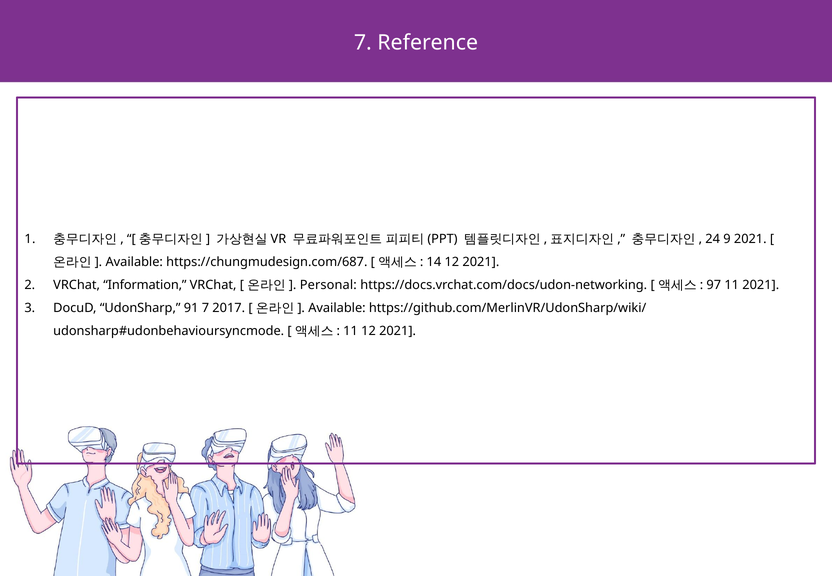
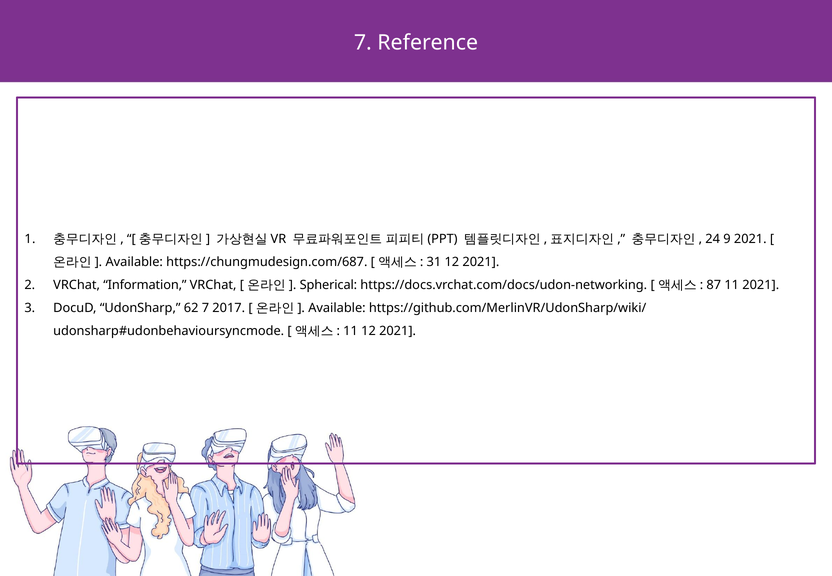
14: 14 -> 31 (434, 262)
Personal: Personal -> Spherical (328, 285)
97: 97 -> 87 (714, 285)
91: 91 -> 62 (191, 308)
